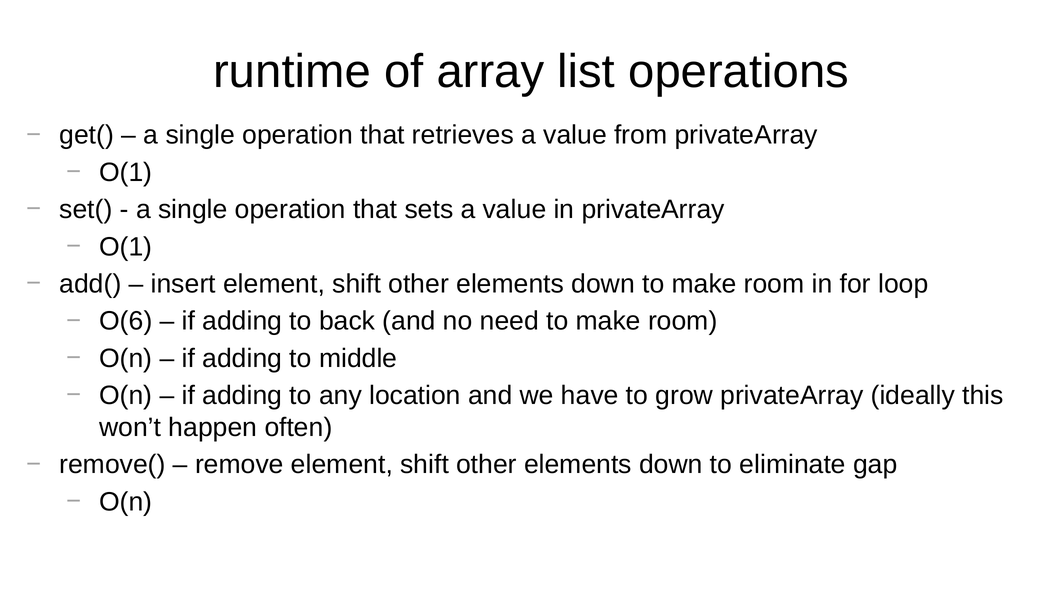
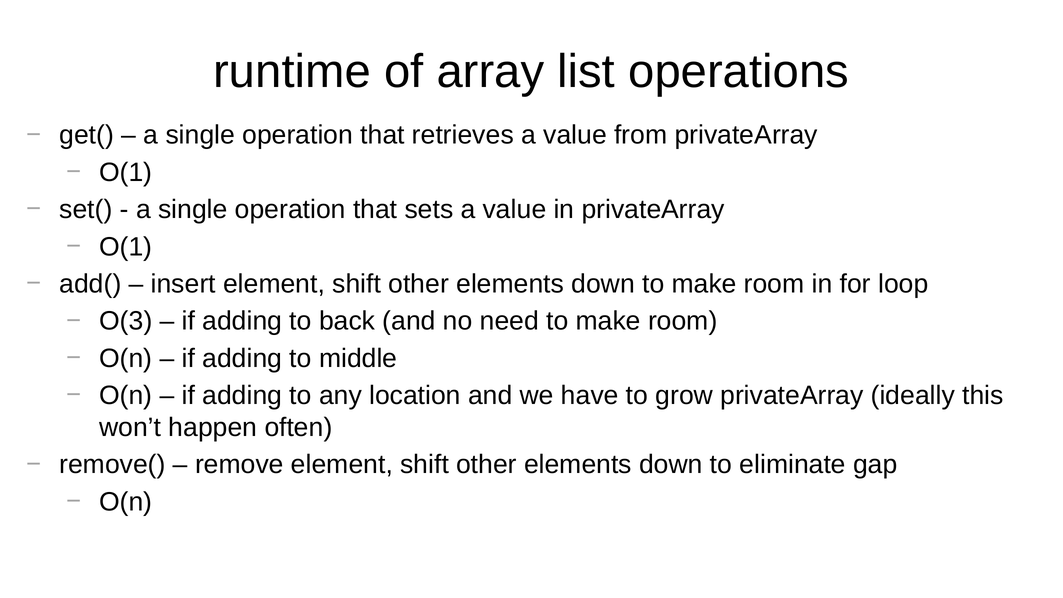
O(6: O(6 -> O(3 (126, 321)
